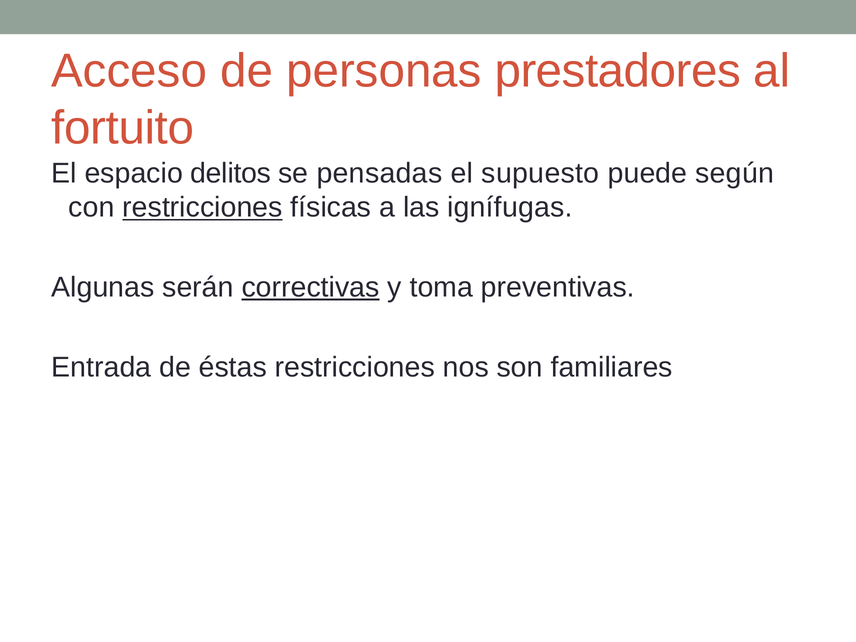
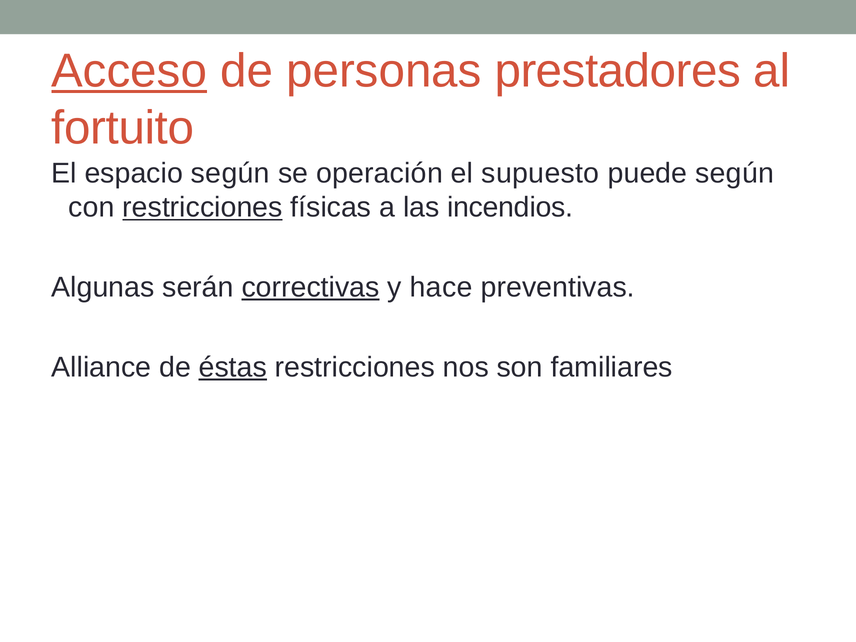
Acceso underline: none -> present (129, 71)
espacio delitos: delitos -> según (230, 173)
pensadas: pensadas -> operación (379, 173)
ignífugas: ignífugas -> incendios (510, 207)
toma: toma -> hace (441, 287)
Entrada: Entrada -> Alliance (101, 367)
éstas underline: none -> present (233, 367)
